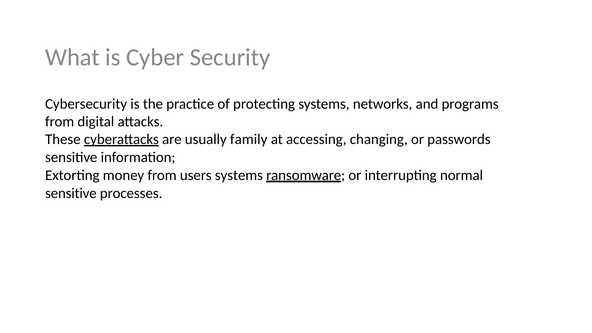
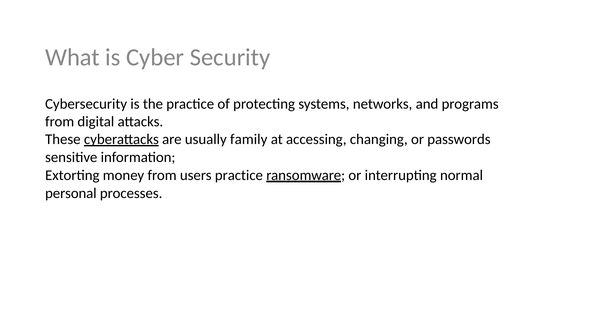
users systems: systems -> practice (239, 175)
sensitive: sensitive -> personal (71, 193)
